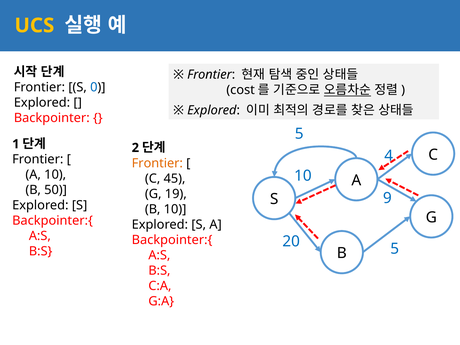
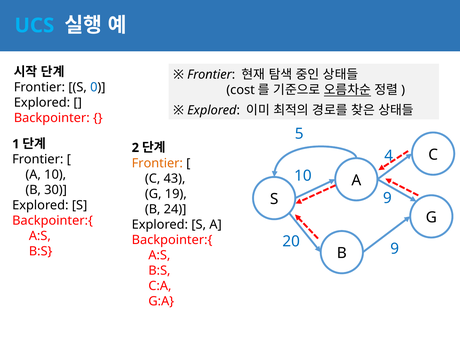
UCS colour: yellow -> light blue (34, 26)
45: 45 -> 43 (175, 178)
50: 50 -> 30 (56, 190)
B 10: 10 -> 24 (175, 209)
B:S 5: 5 -> 9 (395, 249)
